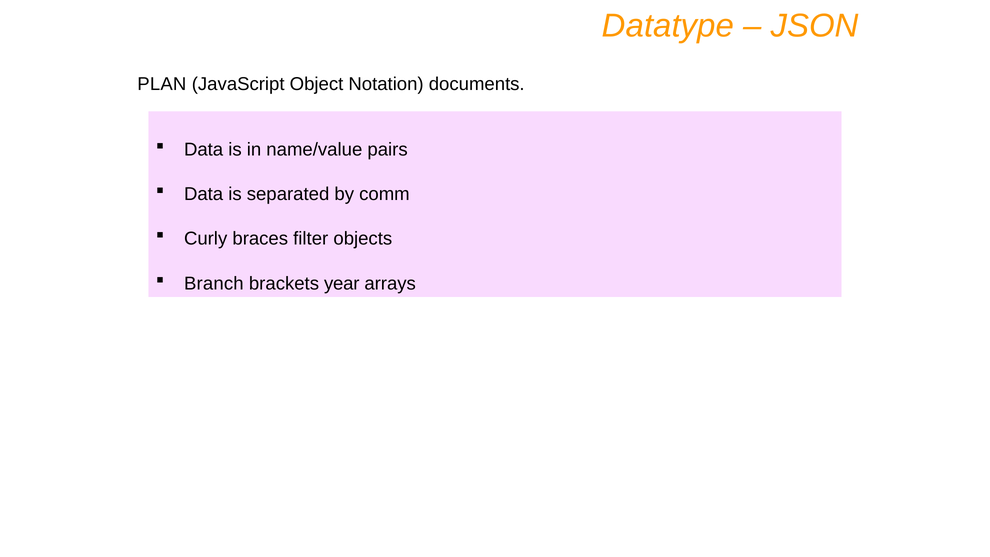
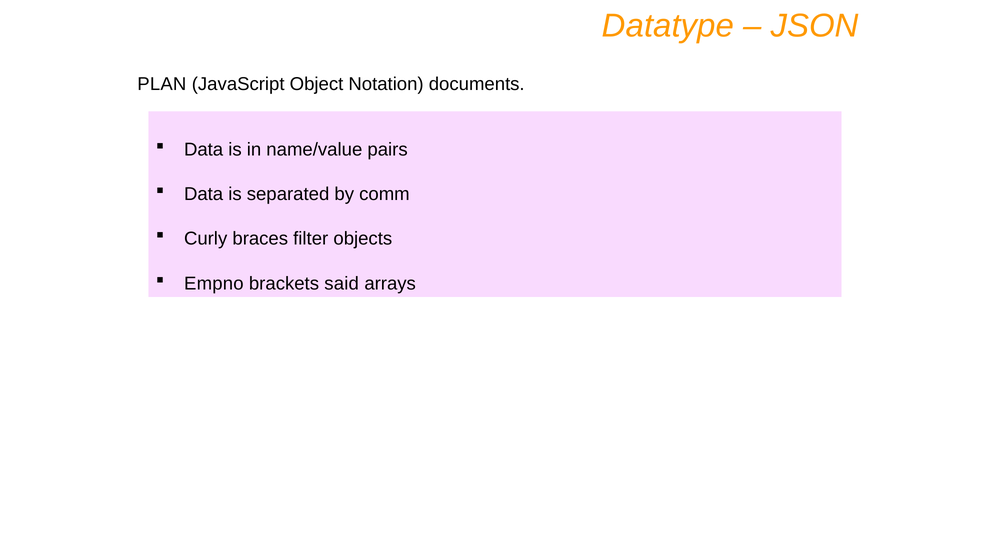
Branch: Branch -> Empno (214, 283)
year: year -> said (342, 283)
